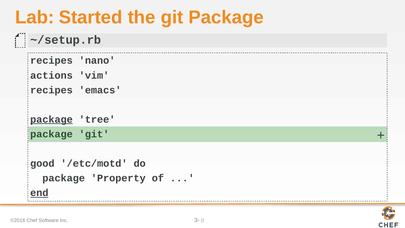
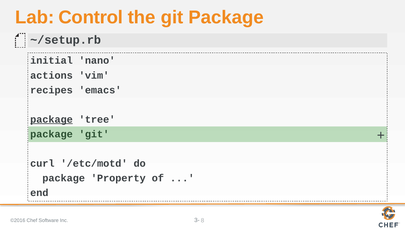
Started: Started -> Control (91, 18)
recipes: recipes -> initial (51, 61)
good: good -> curl (42, 163)
end underline: present -> none (39, 193)
